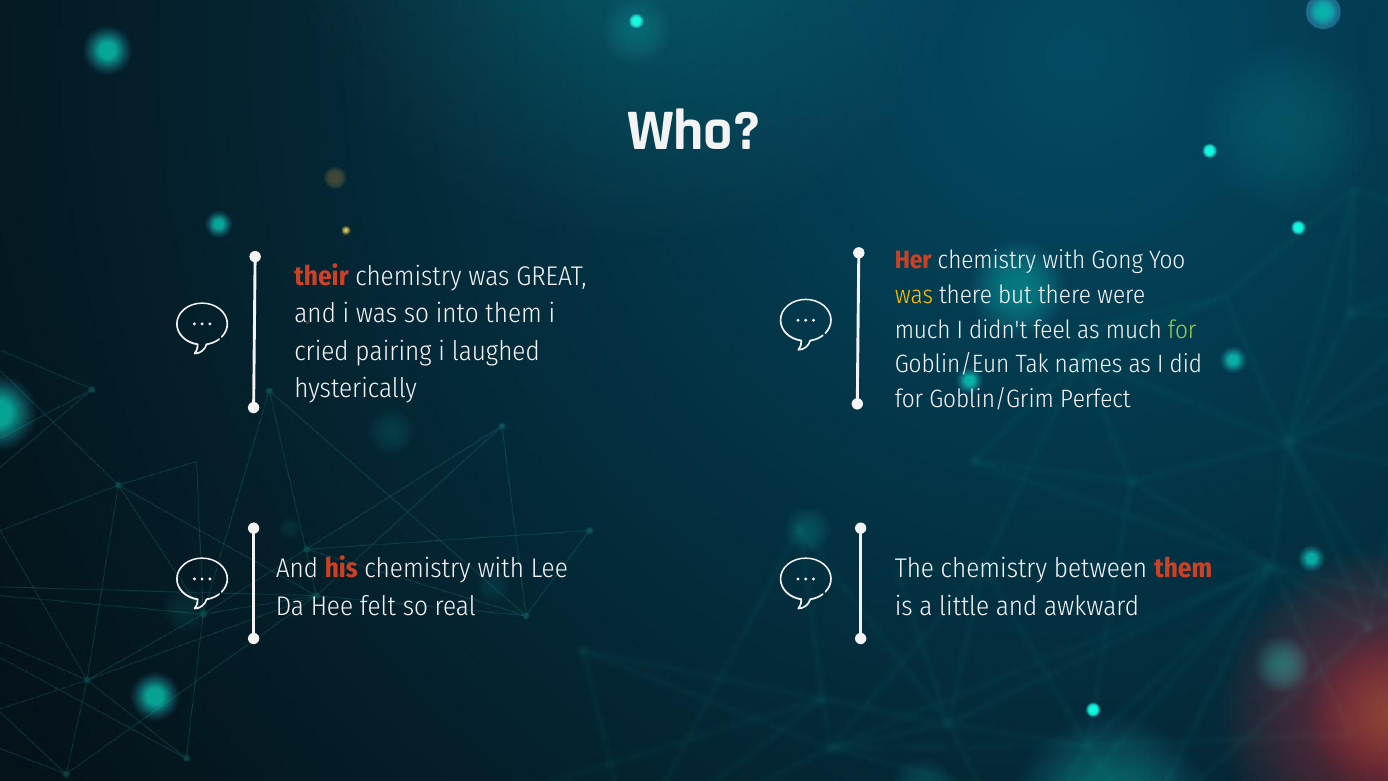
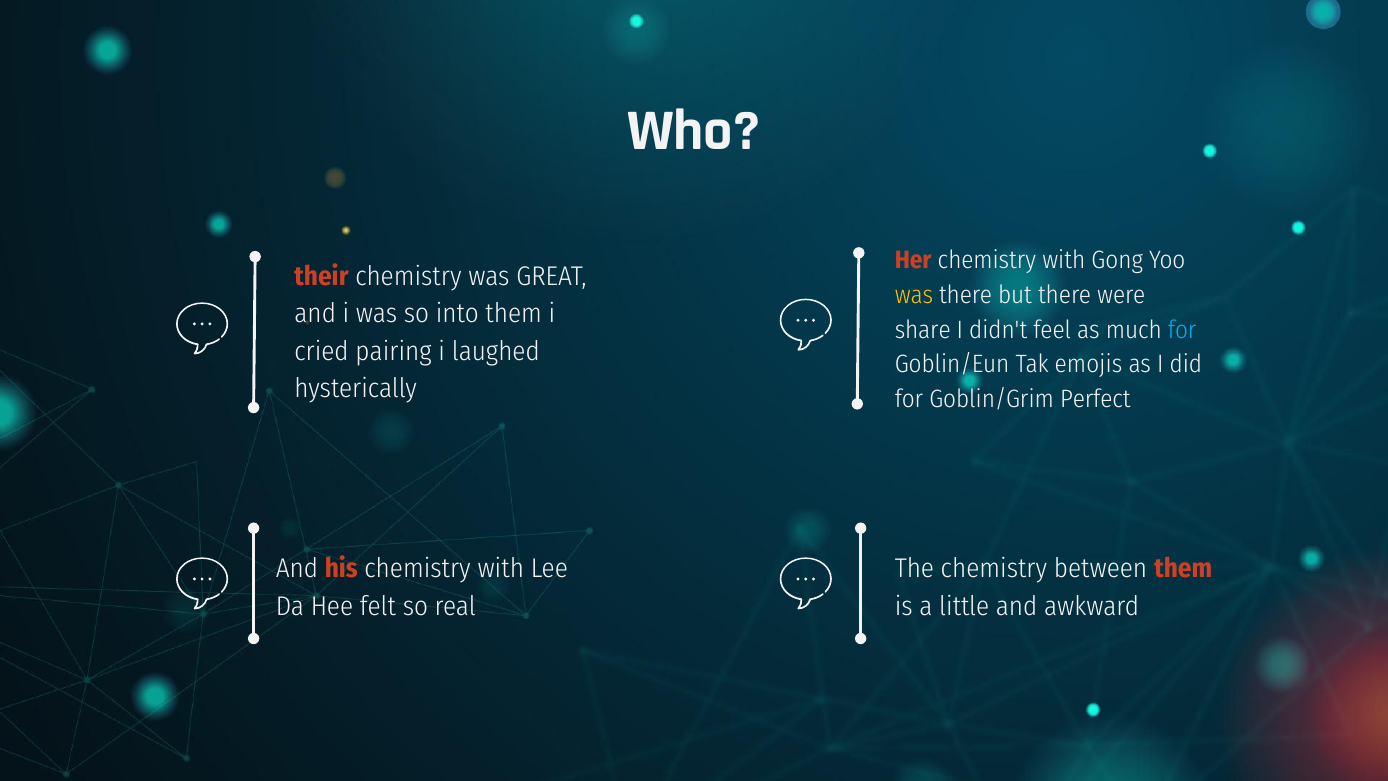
much: much -> share (923, 330)
for colour: light green -> light blue (1182, 330)
names: names -> emojis (1089, 364)
